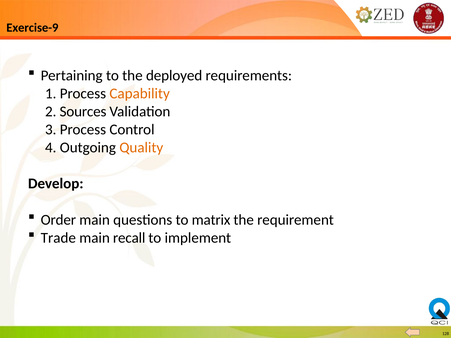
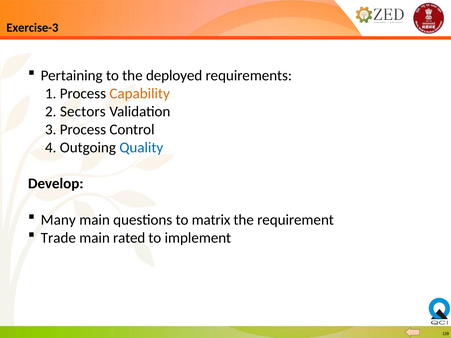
Exercise-9: Exercise-9 -> Exercise-3 (32, 28)
Sources: Sources -> Sectors (83, 112)
Quality colour: orange -> blue (141, 148)
Order: Order -> Many (58, 220)
recall: recall -> rated (129, 238)
